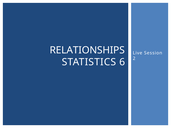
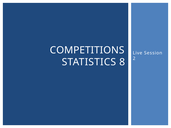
RELATIONSHIPS: RELATIONSHIPS -> COMPETITIONS (87, 50)
6: 6 -> 8 (122, 62)
